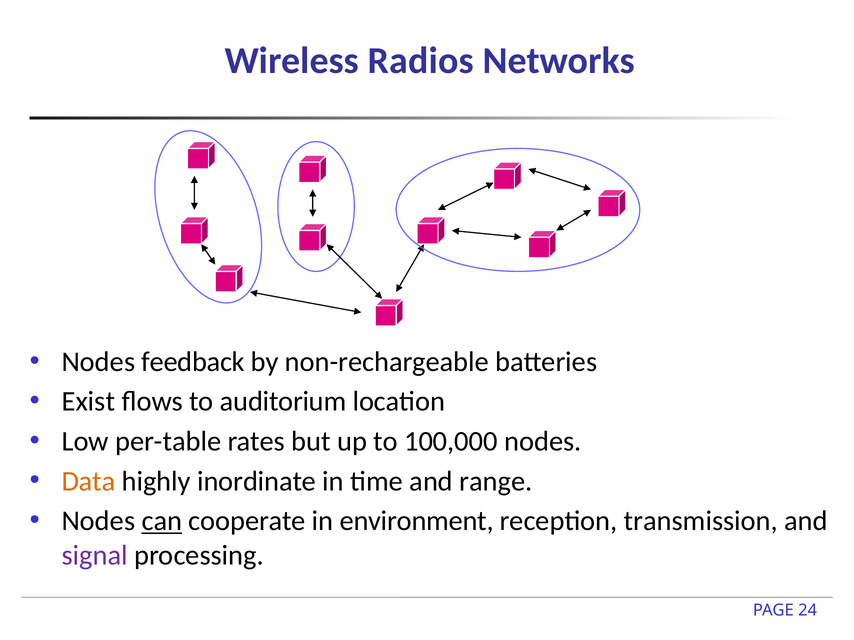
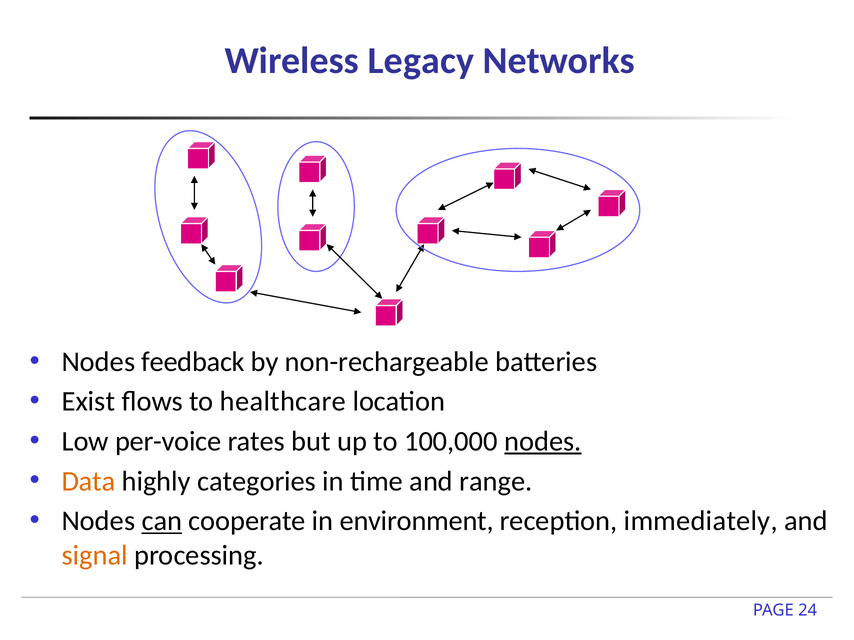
Radios: Radios -> Legacy (421, 61)
auditorium: auditorium -> healthcare (283, 402)
per-table: per-table -> per-voice (168, 442)
nodes underline: none -> present (543, 442)
inordinate: inordinate -> categories (257, 482)
transmission: transmission -> immediately (701, 521)
signal colour: purple -> orange (95, 556)
